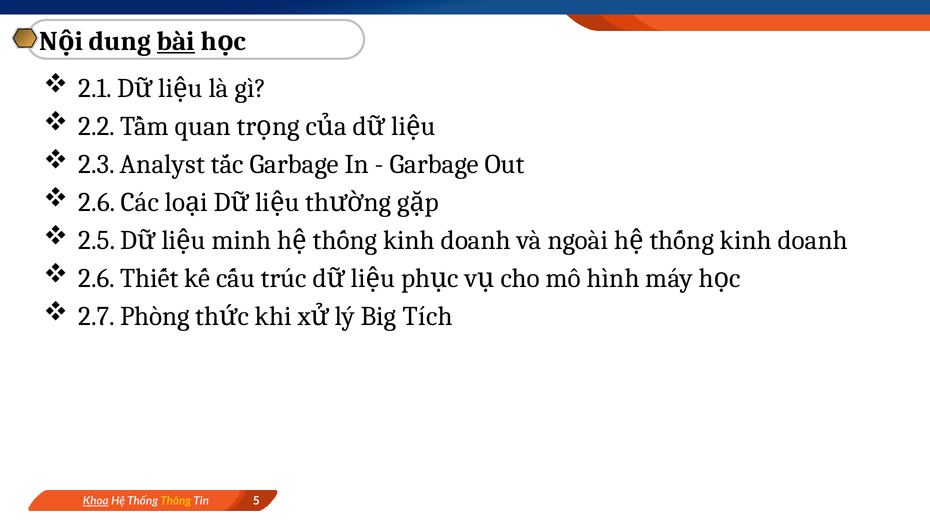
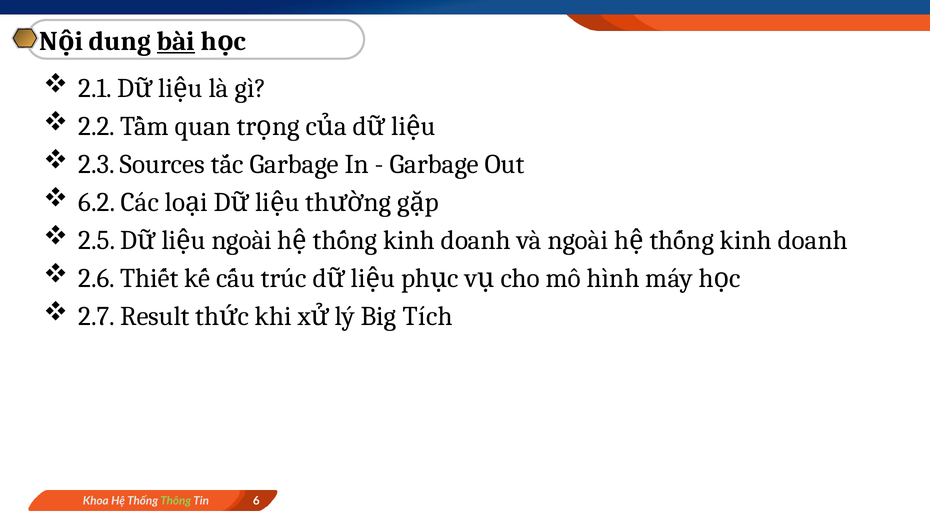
Analyst: Analyst -> Sources (162, 164)
2.6: 2.6 -> 6.2 (97, 202)
minh: minh -> ngoài (242, 240)
Phòng: Phòng -> Result (155, 316)
Khoa underline: present -> none (96, 501)
Thông colour: yellow -> light green (176, 501)
5: 5 -> 6 (256, 501)
